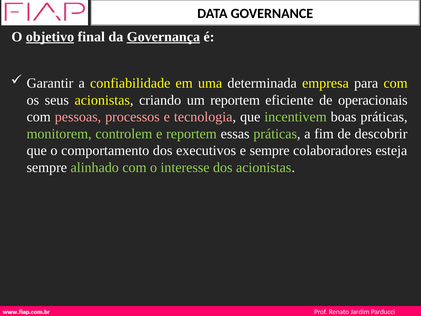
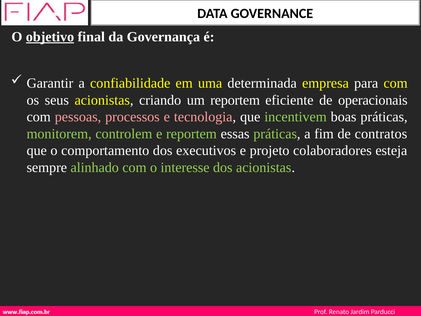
Governança underline: present -> none (163, 37)
descobrir: descobrir -> contratos (381, 134)
e sempre: sempre -> projeto (270, 150)
